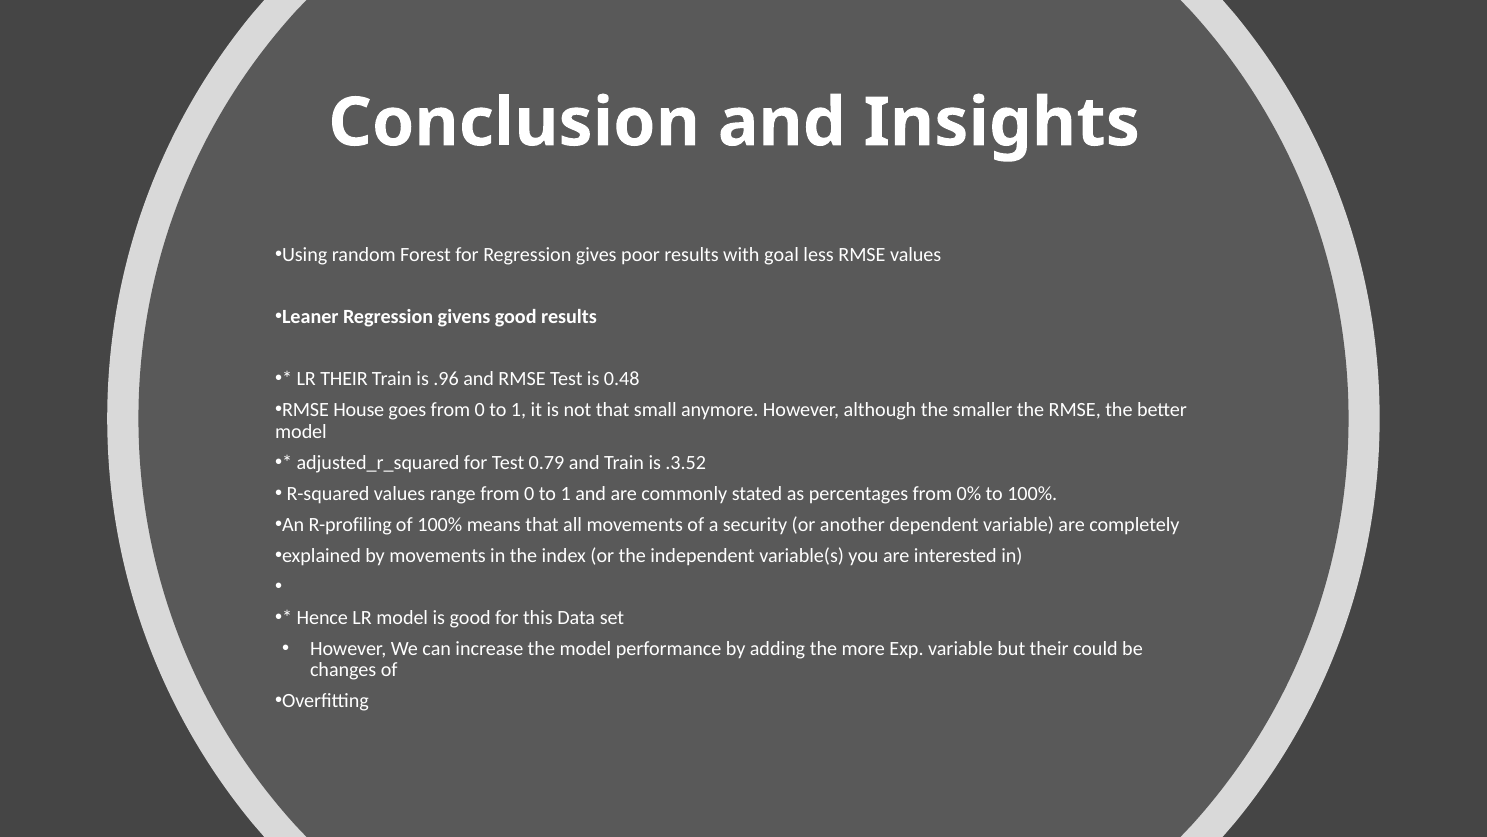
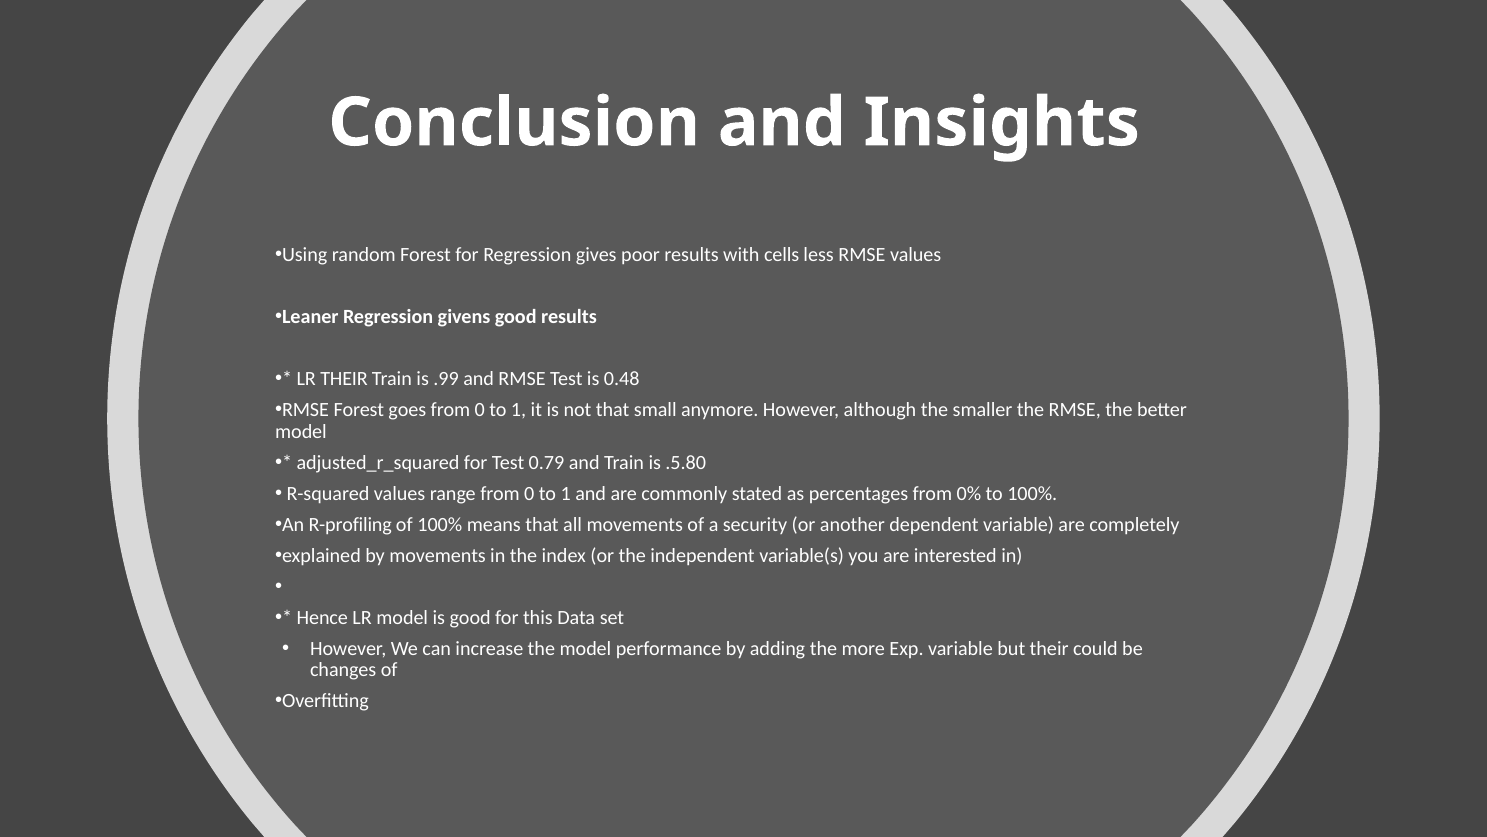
goal: goal -> cells (782, 255)
.96: .96 -> .99 (446, 379)
RMSE House: House -> Forest (359, 410)
.3.52: .3.52 -> .5.80 (686, 462)
